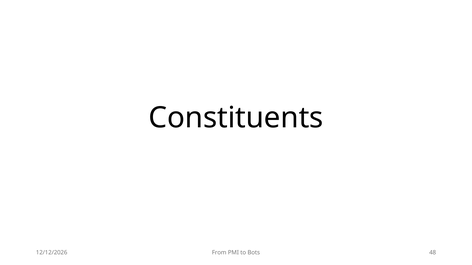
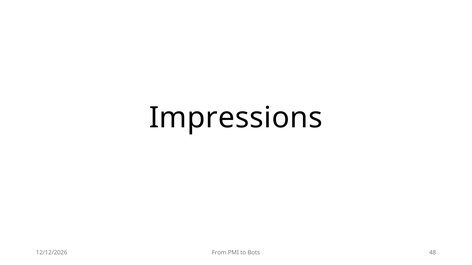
Constituents: Constituents -> Impressions (236, 118)
